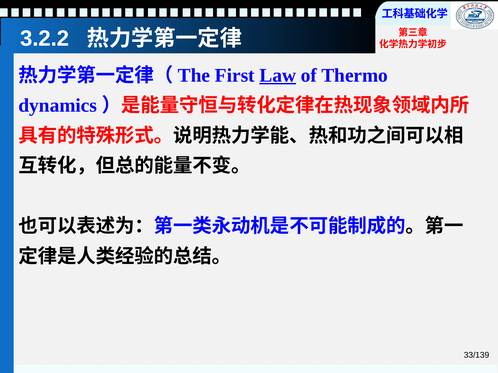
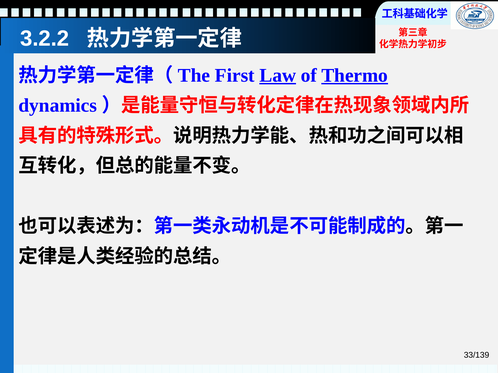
Thermo underline: none -> present (355, 76)
